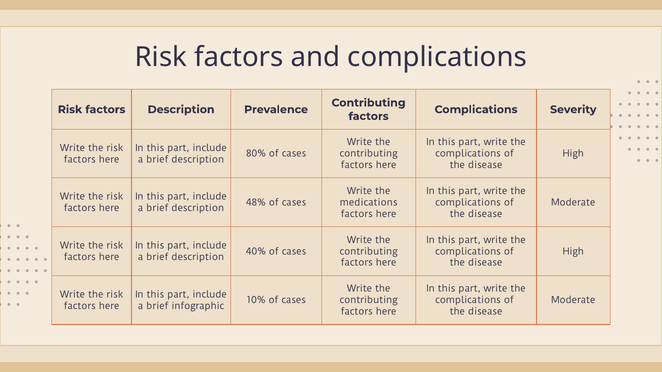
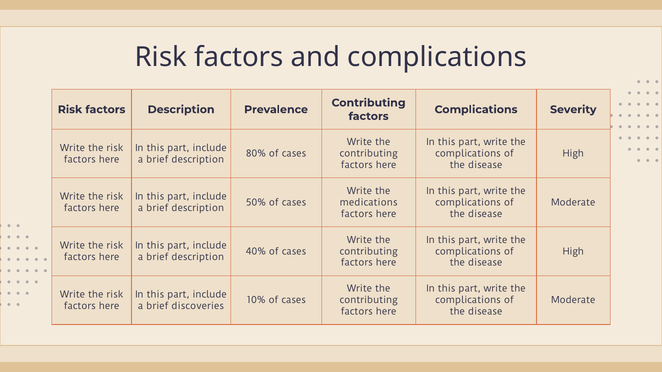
48%: 48% -> 50% (256, 203)
infographic: infographic -> discoveries (198, 306)
